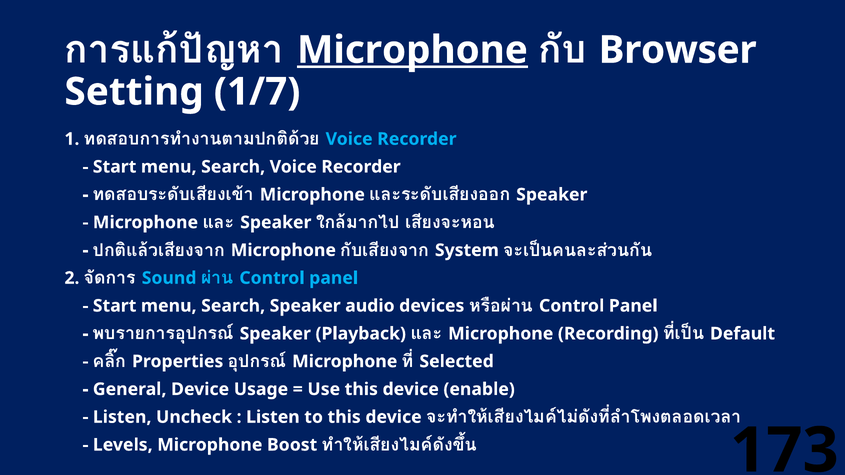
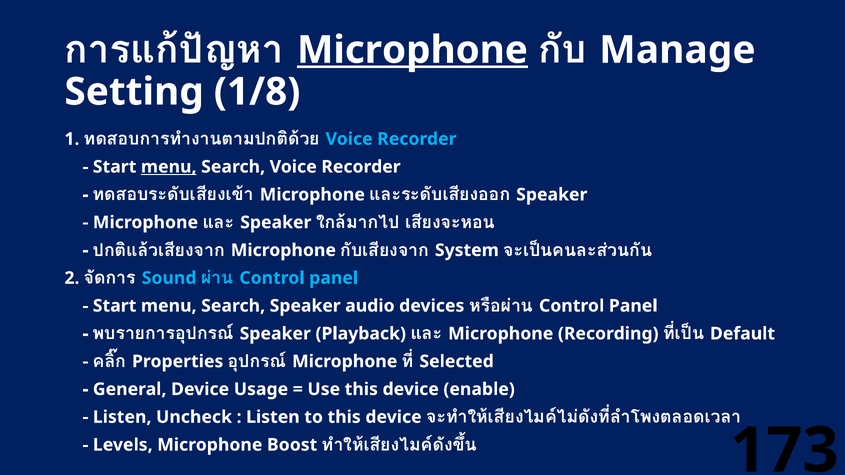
Browser: Browser -> Manage (677, 50)
1/7: 1/7 -> 1/8 (257, 92)
menu underline: none -> present (169, 167)
